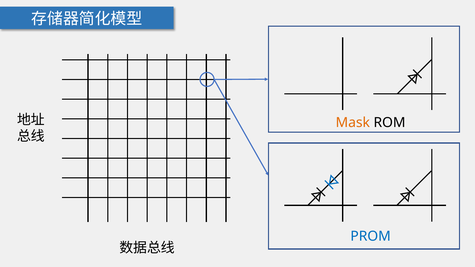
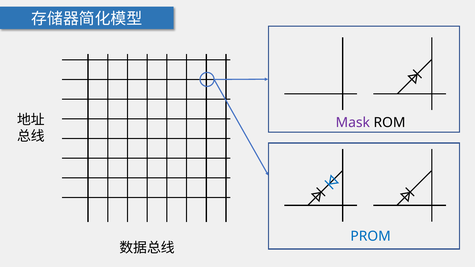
Mask colour: orange -> purple (353, 123)
